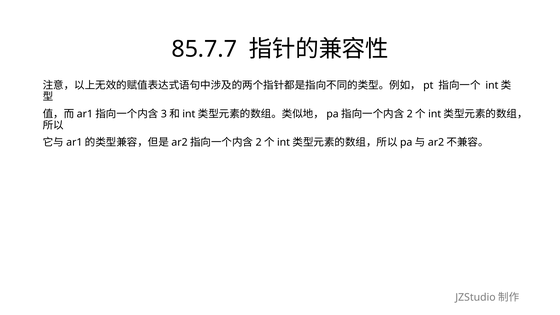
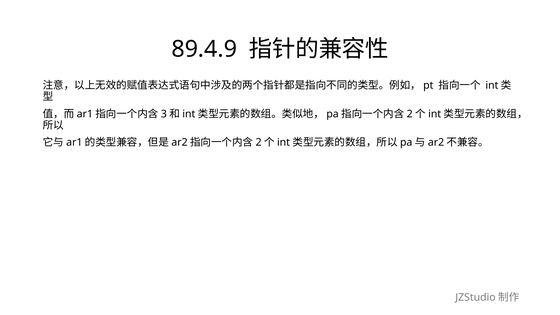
85.7.7: 85.7.7 -> 89.4.9 (204, 49)
